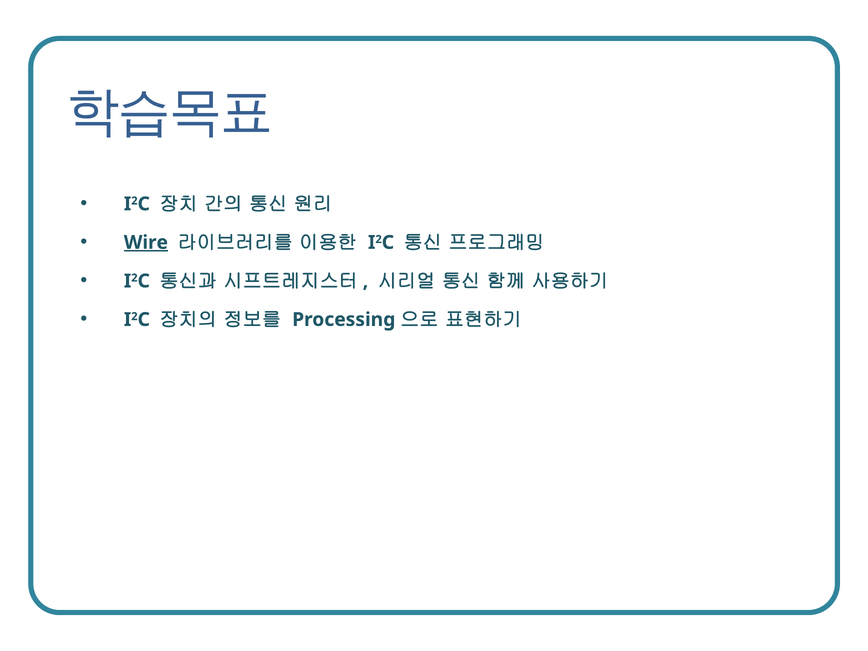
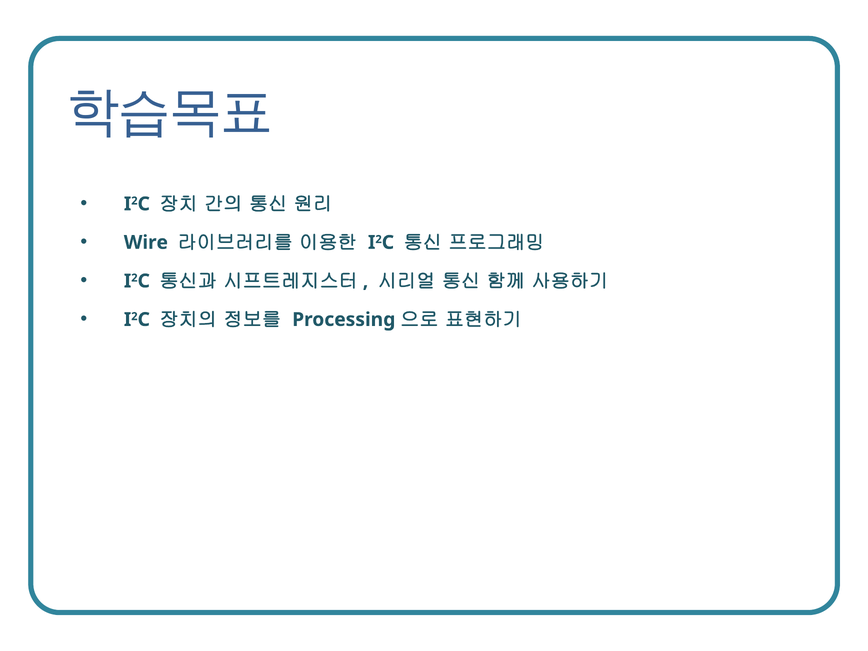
Wire underline: present -> none (146, 242)
